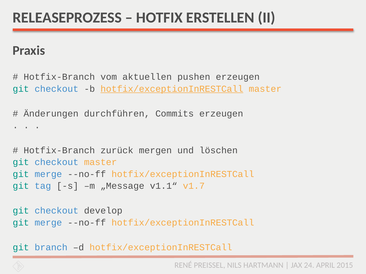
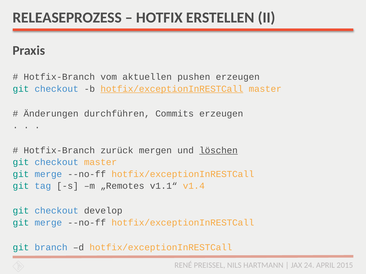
löschen underline: none -> present (219, 151)
„Message: „Message -> „Remotes (122, 186)
v1.7: v1.7 -> v1.4 (194, 186)
